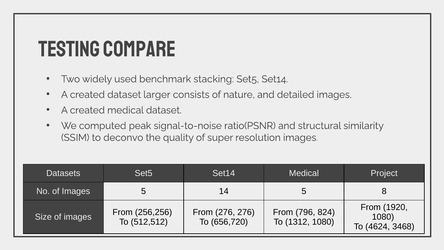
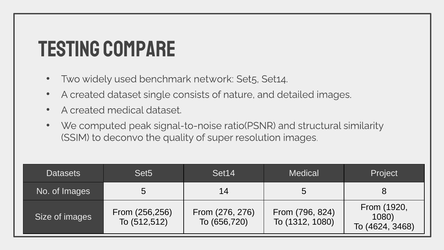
stacking: stacking -> network (214, 79)
larger: larger -> single (157, 95)
